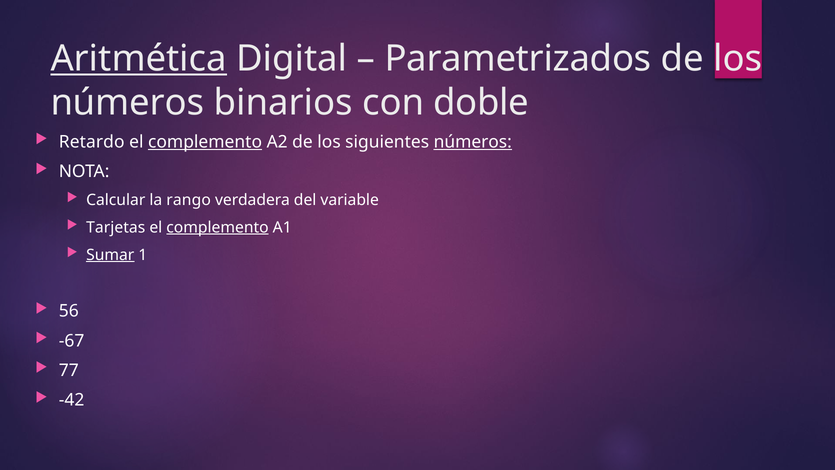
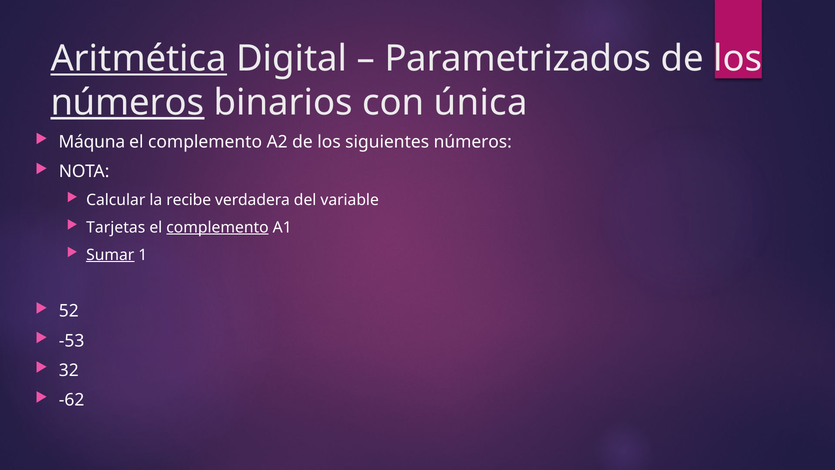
números underline: none -> present (127, 102)
doble: doble -> única (481, 102)
Retardo: Retardo -> Máquna (92, 142)
complemento underline: present -> none (205, 142)
números underline: present -> none (473, 142)
rango: rango -> recibe (189, 200)
56: 56 -> 52 (69, 311)
-67: -67 -> -53 (72, 341)
77: 77 -> 32 (69, 370)
-42: -42 -> -62 (72, 400)
